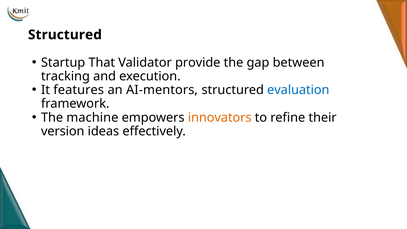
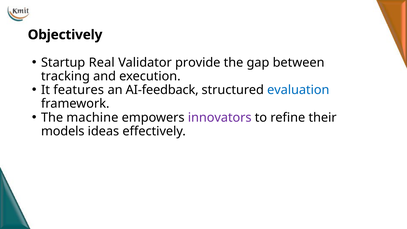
Structured: Structured -> Objectively (65, 35)
That: That -> Real (102, 63)
AI-mentors: AI-mentors -> AI-feedback (162, 90)
innovators colour: orange -> purple (220, 118)
version: version -> models (63, 131)
